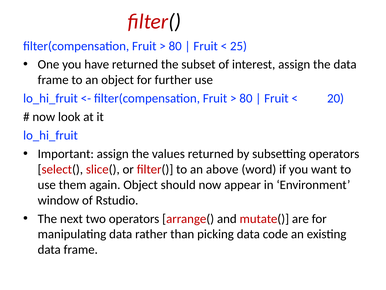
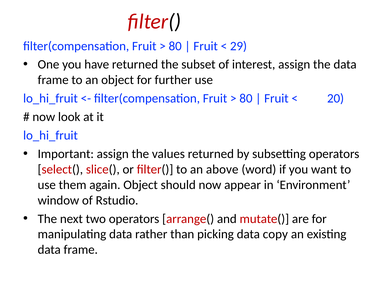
25: 25 -> 29 (238, 46)
code: code -> copy (275, 234)
